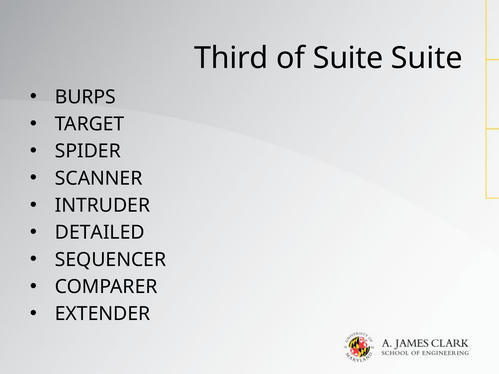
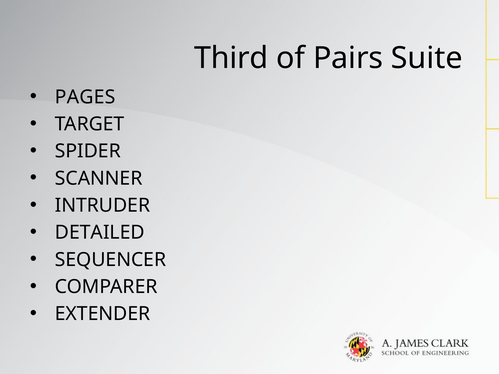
of Suite: Suite -> Pairs (348, 58)
BURPS: BURPS -> PAGES (85, 97)
